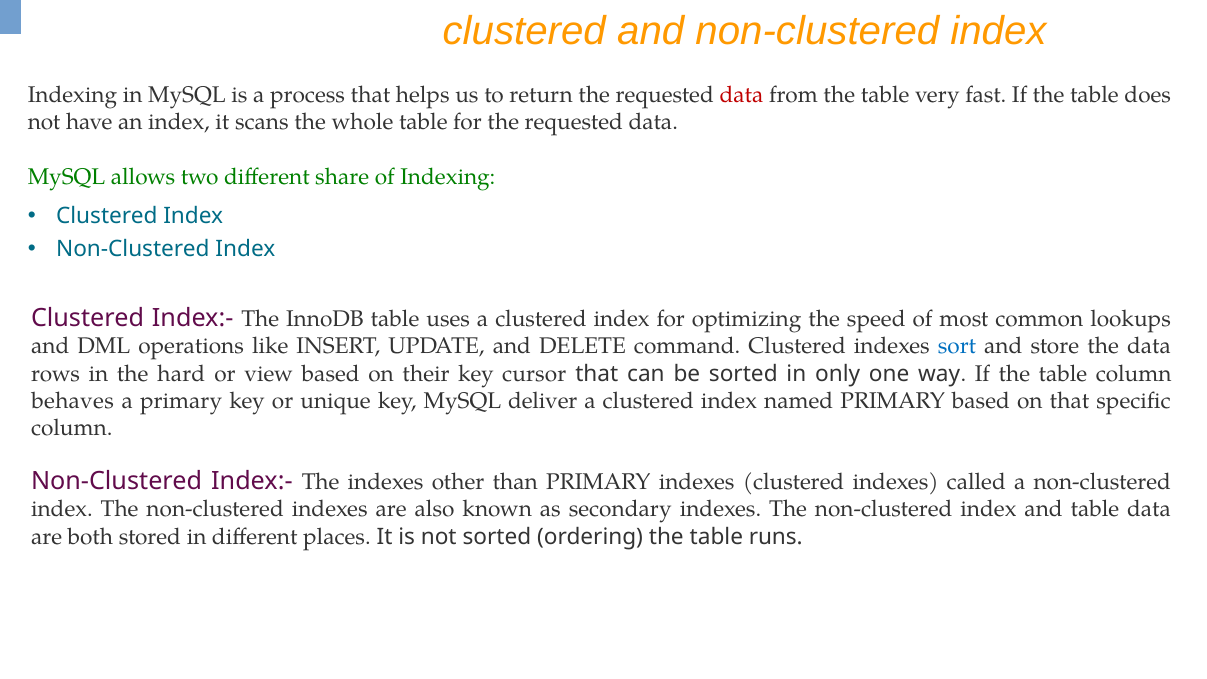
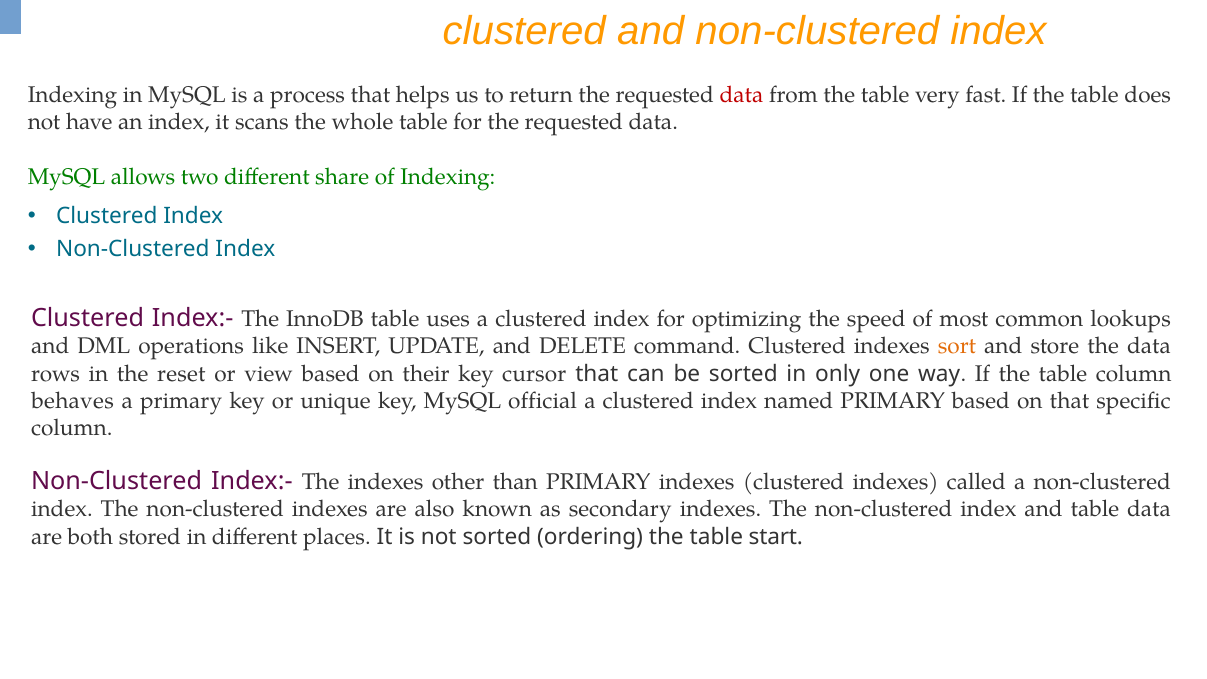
sort colour: blue -> orange (957, 346)
hard: hard -> reset (181, 374)
deliver: deliver -> official (543, 401)
runs: runs -> start (776, 537)
